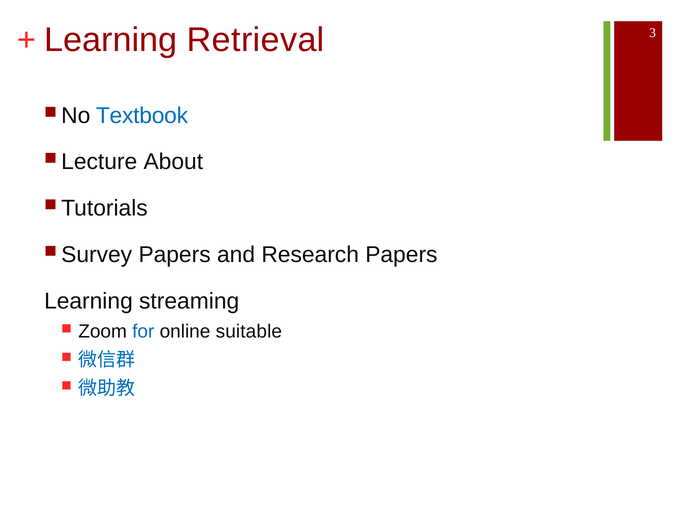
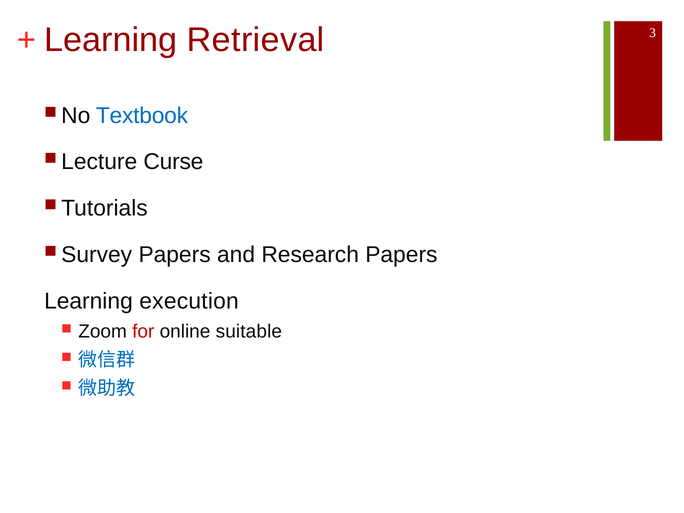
About: About -> Curse (173, 162)
streaming: streaming -> execution (189, 301)
for colour: blue -> red (143, 332)
